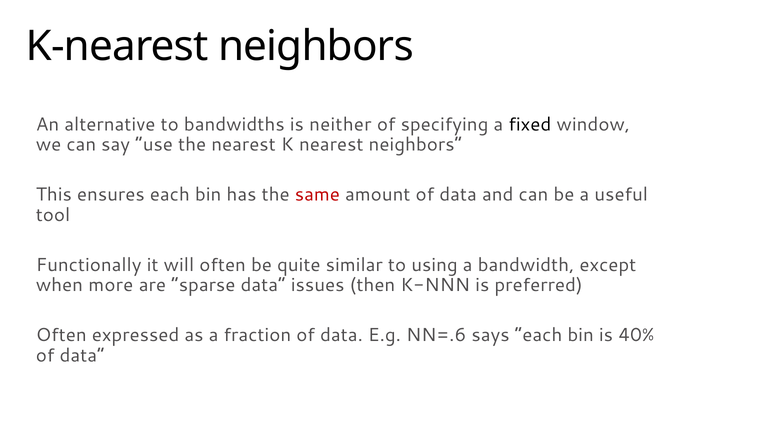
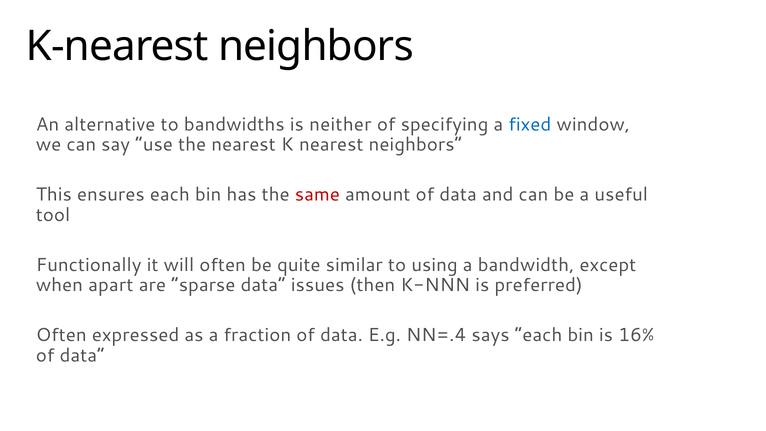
fixed colour: black -> blue (530, 124)
more: more -> apart (111, 285)
NN=.6: NN=.6 -> NN=.4 (436, 335)
40%: 40% -> 16% (636, 335)
